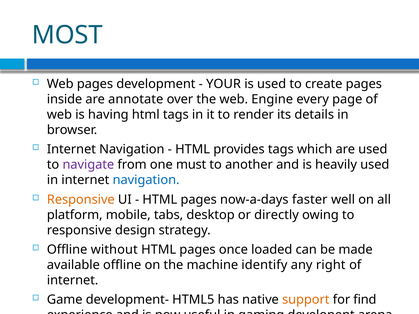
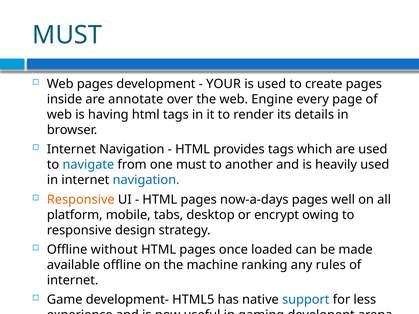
MOST: MOST -> MUST (67, 35)
navigate colour: purple -> blue (88, 165)
now-a-days faster: faster -> pages (310, 200)
directly: directly -> encrypt (277, 215)
identify: identify -> ranking (264, 265)
right: right -> rules (331, 265)
support colour: orange -> blue (306, 300)
find: find -> less (365, 300)
